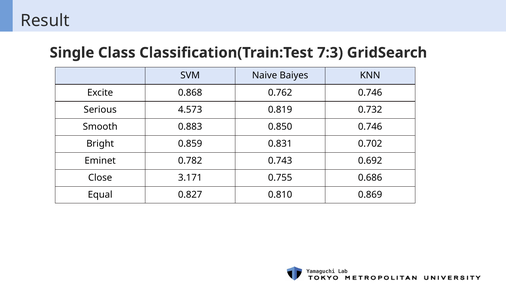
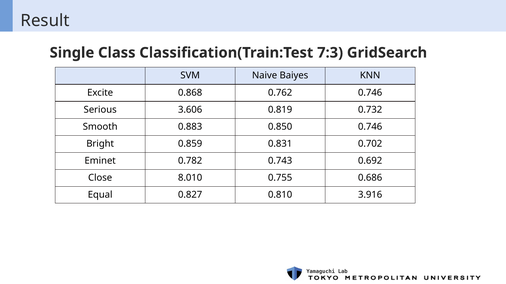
4.573: 4.573 -> 3.606 (190, 110)
3.171: 3.171 -> 8.010 (190, 178)
0.869: 0.869 -> 3.916 (370, 195)
